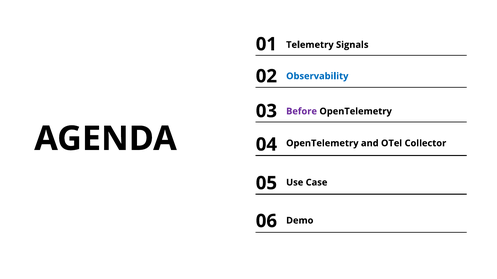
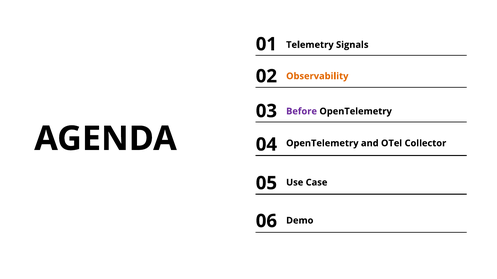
Observability colour: blue -> orange (317, 76)
